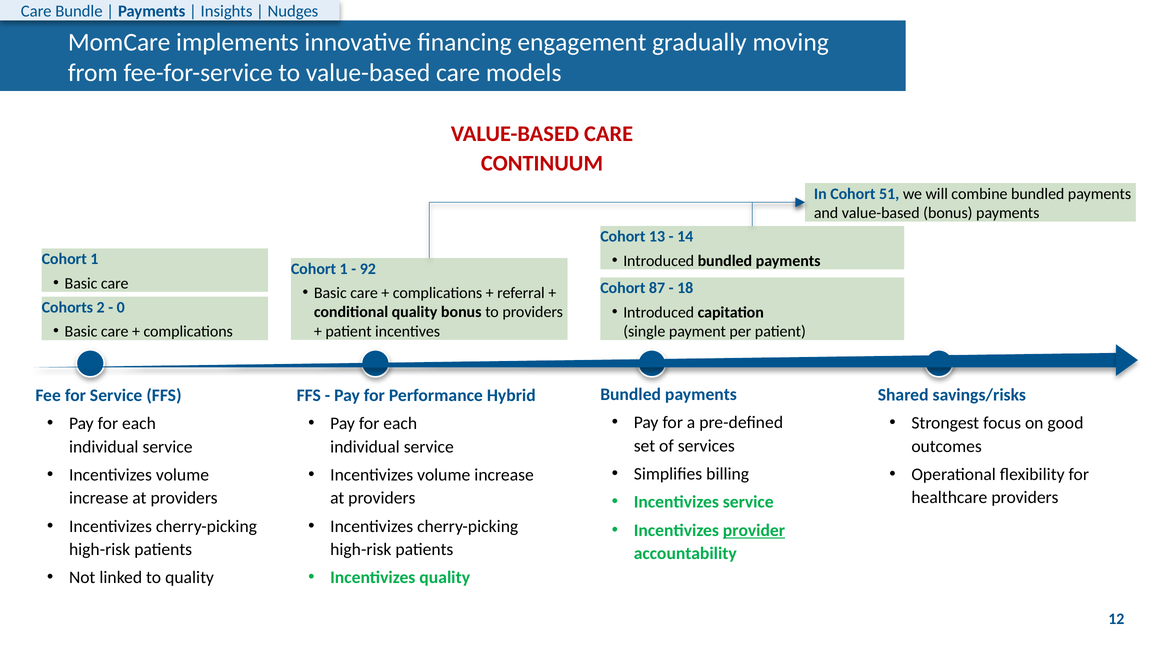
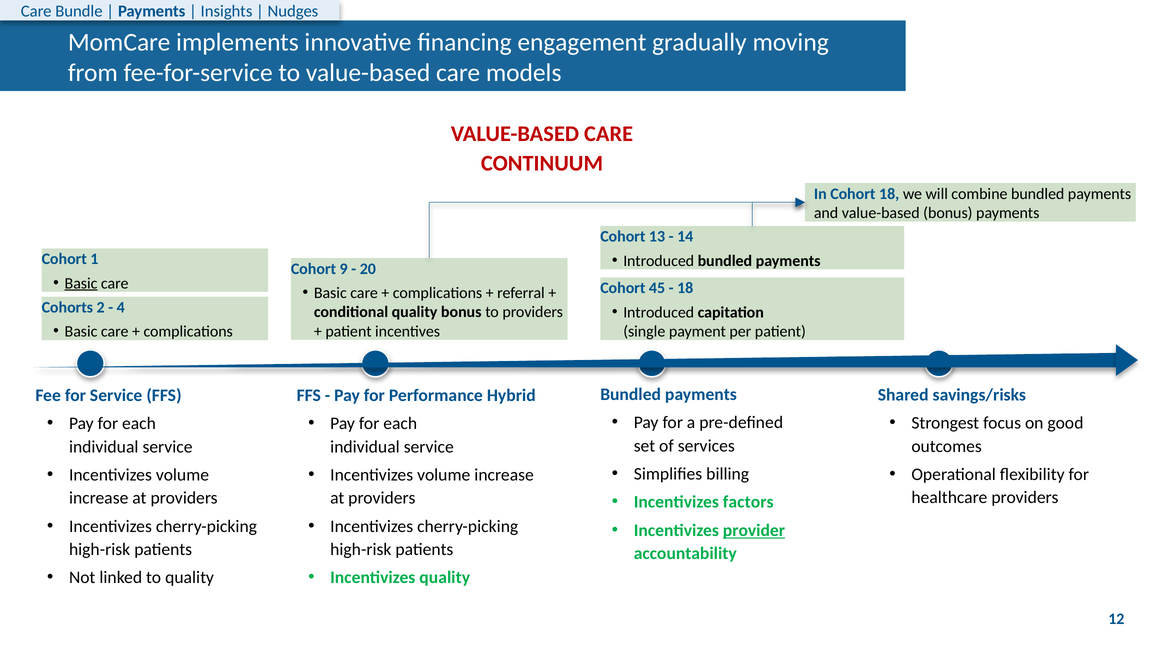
Cohort 51: 51 -> 18 (889, 194)
1: 1 -> 9 (344, 269)
92: 92 -> 20 (368, 269)
Basic underline: none -> present (81, 283)
87: 87 -> 45 (657, 288)
0: 0 -> 4 (121, 307)
Incentivizes service: service -> factors (748, 502)
